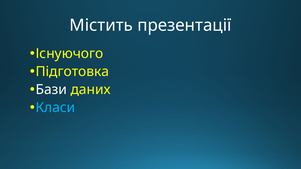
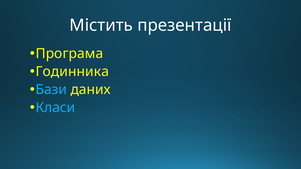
Існуючого: Існуючого -> Програма (69, 54)
Підготовка: Підготовка -> Годинника (72, 72)
Бази colour: white -> light blue (51, 90)
